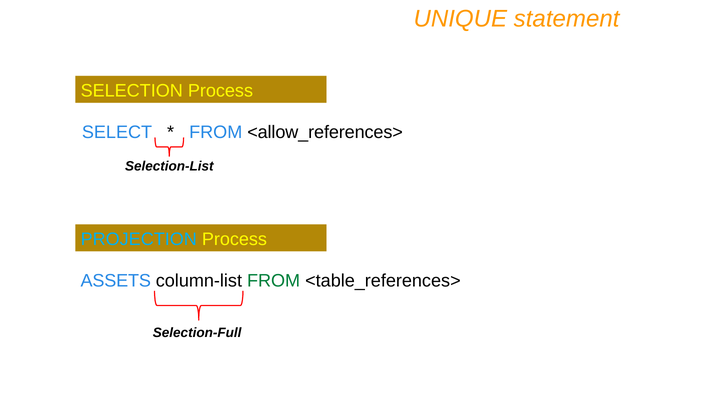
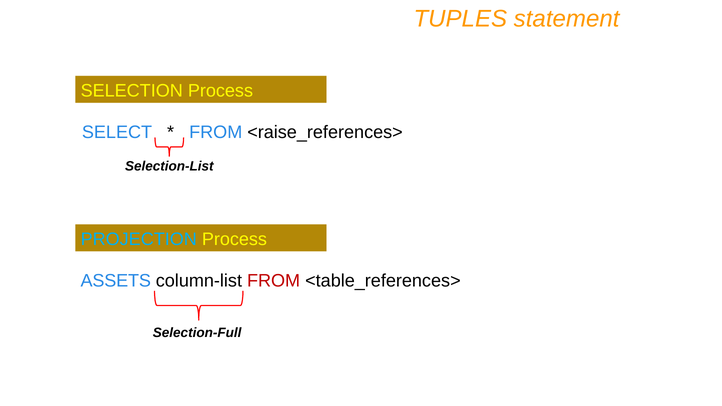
UNIQUE: UNIQUE -> TUPLES (460, 19)
<allow_references>: <allow_references> -> <raise_references> (325, 132)
FROM colour: green -> red (274, 281)
